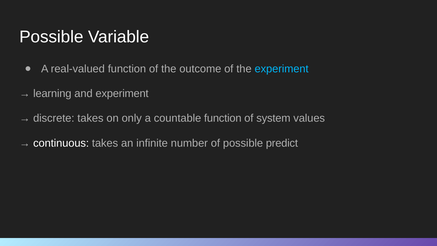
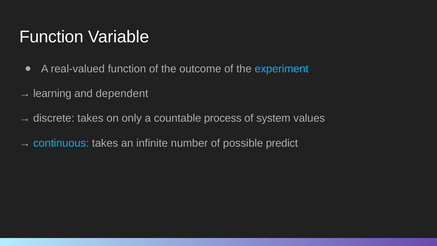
Possible: Possible -> Function (51, 37)
and experiment: experiment -> dependent (122, 93)
countable function: function -> process (223, 118)
continuous colour: white -> light blue (61, 143)
